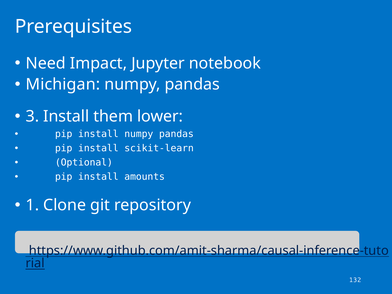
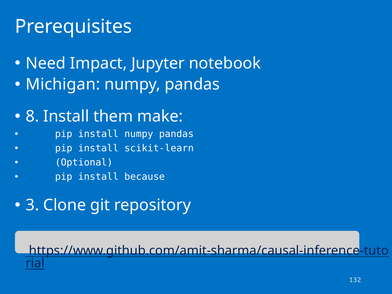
3: 3 -> 8 (32, 116)
lower: lower -> make (160, 116)
amounts: amounts -> because (145, 177)
1: 1 -> 3 (32, 205)
